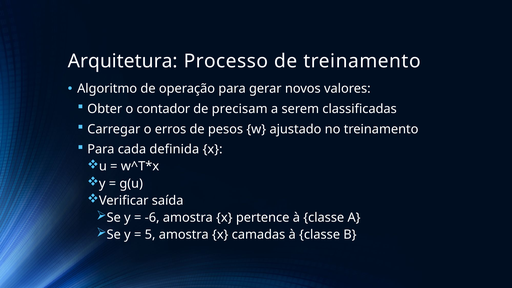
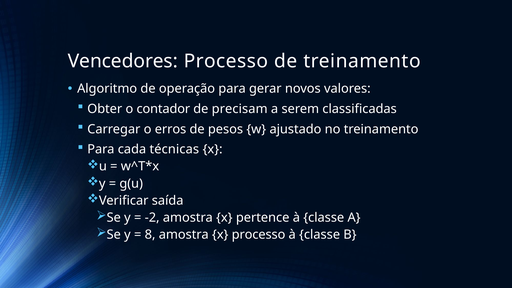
Arquitetura: Arquitetura -> Vencedores (123, 61)
definida: definida -> técnicas (174, 149)
-6: -6 -> -2 (152, 218)
5: 5 -> 8 (150, 235)
x camadas: camadas -> processo (259, 235)
